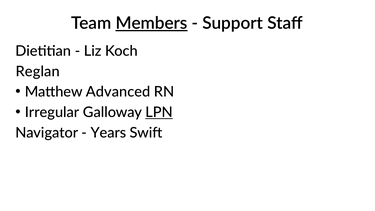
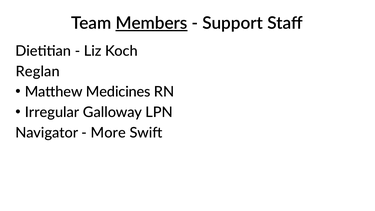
Advanced: Advanced -> Medicines (118, 92)
LPN underline: present -> none (159, 112)
Years: Years -> More (108, 133)
